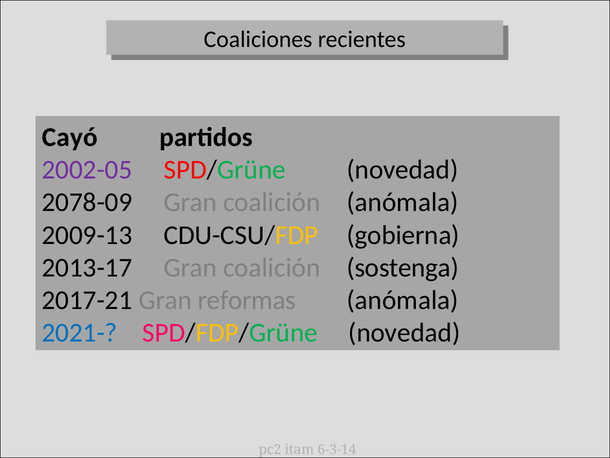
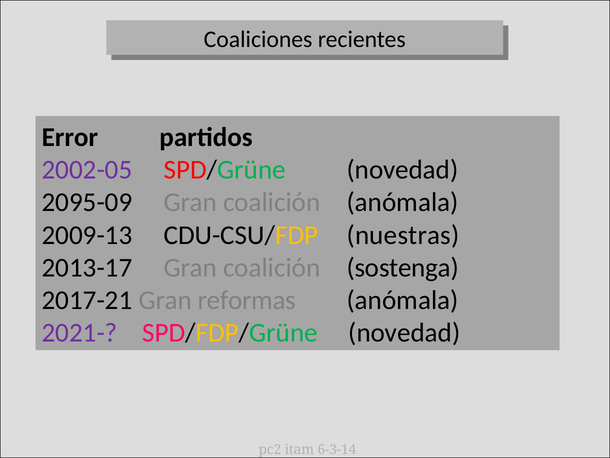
Cayó: Cayó -> Error (70, 137)
2078-09: 2078-09 -> 2095-09 (87, 202)
gobierna: gobierna -> nuestras (403, 235)
2021- colour: blue -> purple (80, 332)
